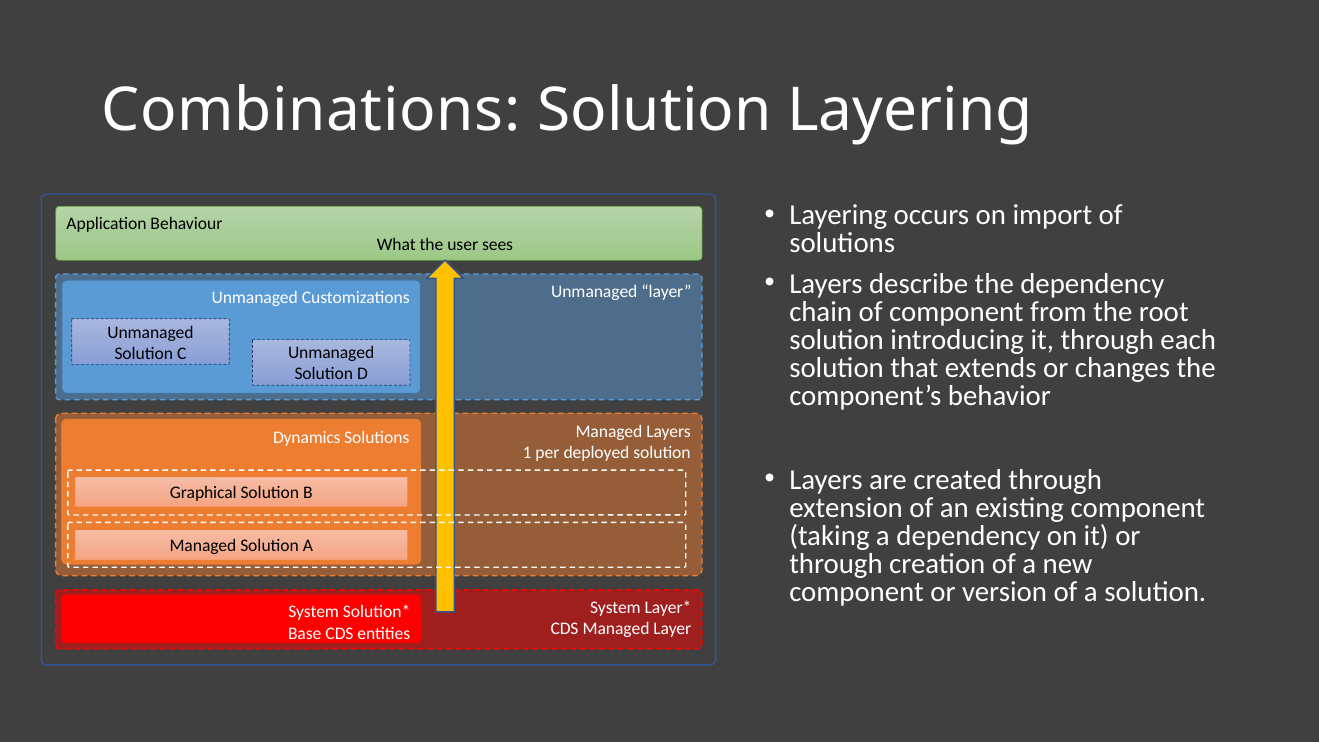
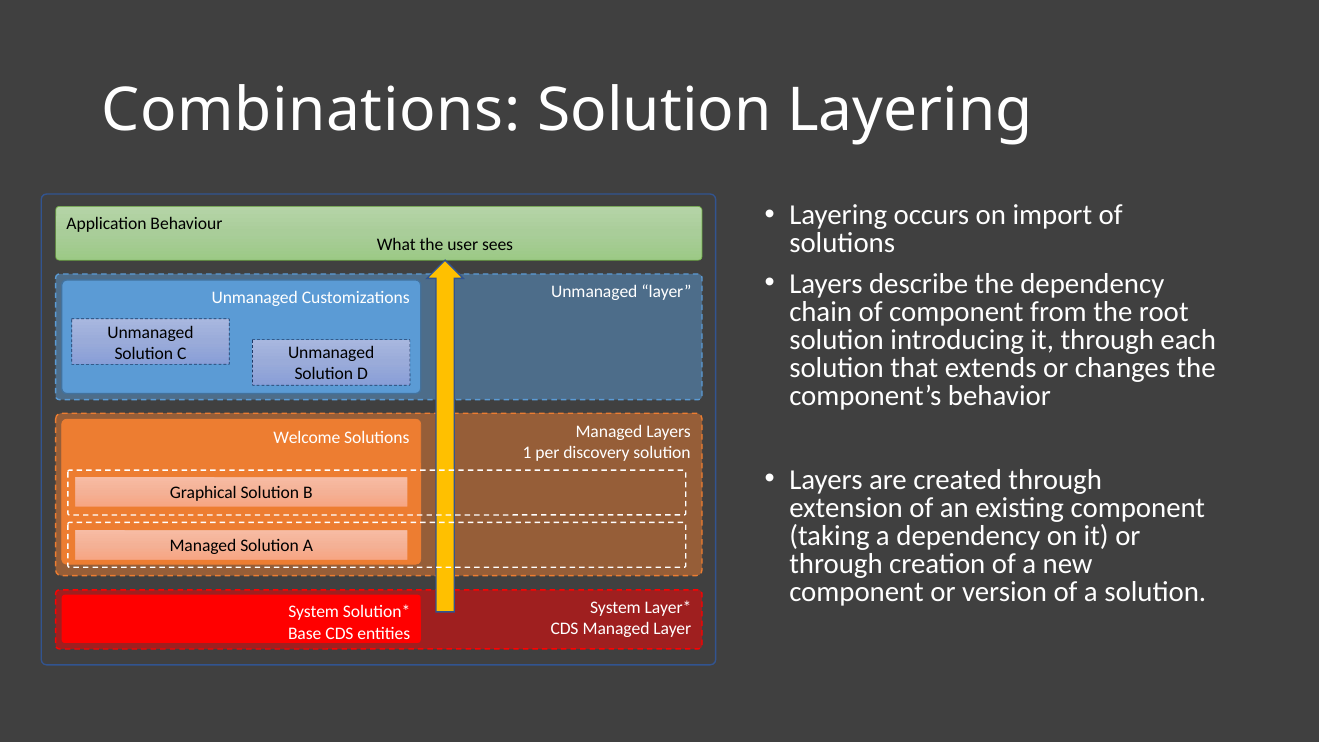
Dynamics: Dynamics -> Welcome (307, 437)
deployed: deployed -> discovery (597, 452)
